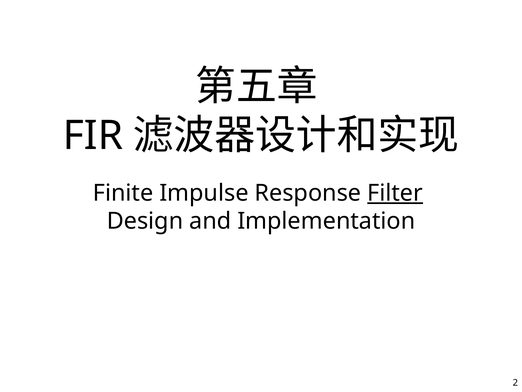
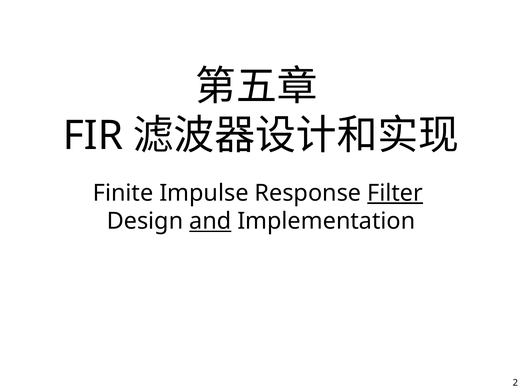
and underline: none -> present (210, 221)
